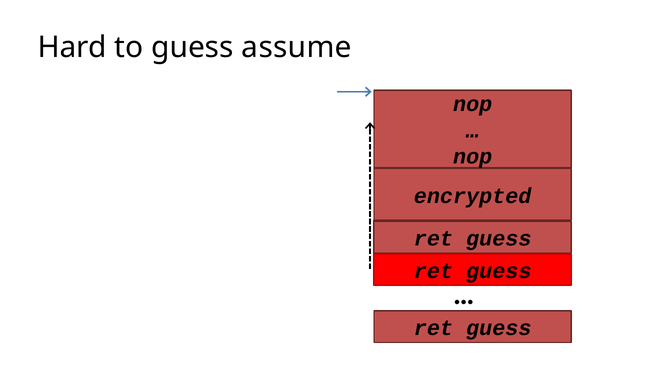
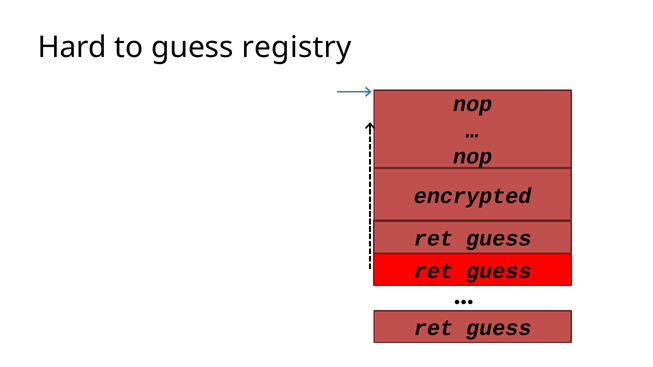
assume: assume -> registry (297, 47)
